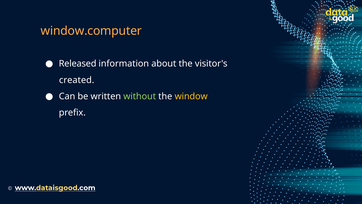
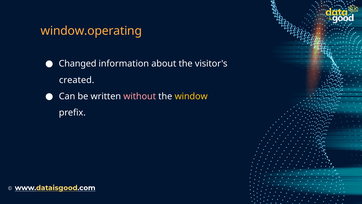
window.computer: window.computer -> window.operating (91, 31)
Released: Released -> Changed (78, 64)
without colour: light green -> pink (140, 96)
